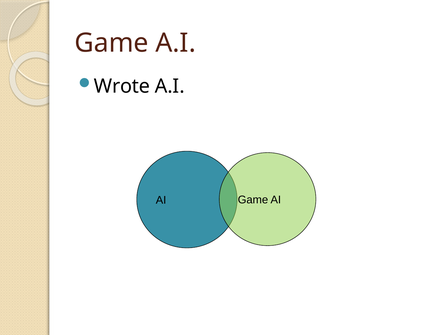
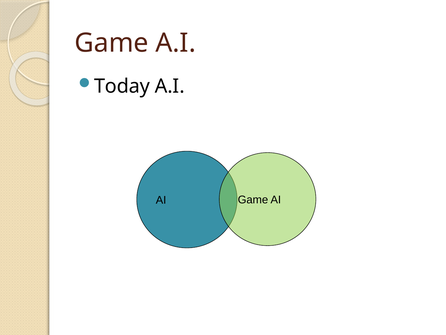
Wrote: Wrote -> Today (122, 86)
